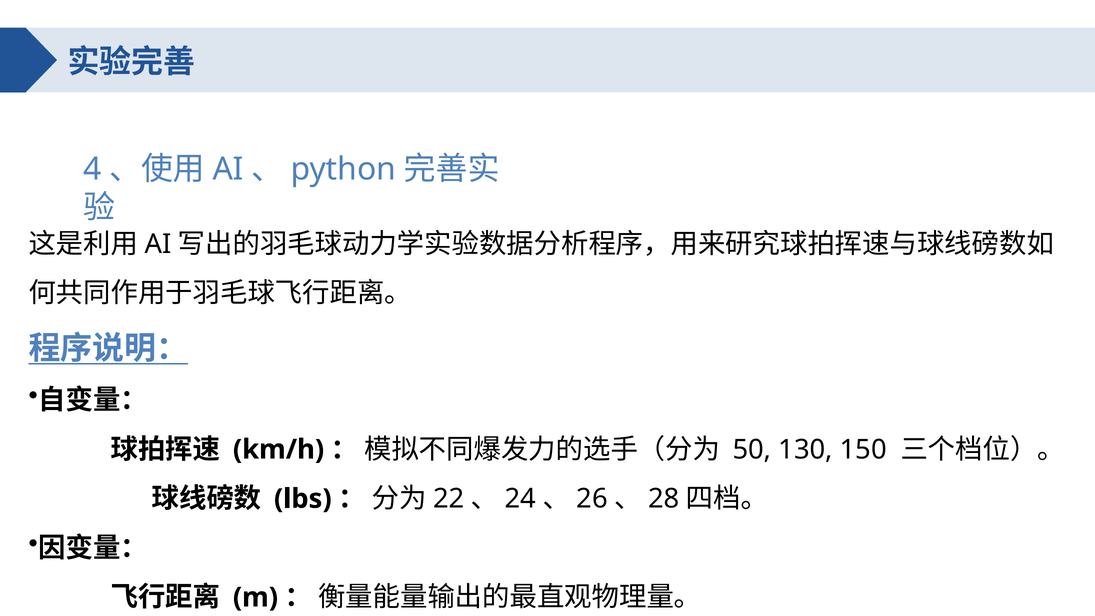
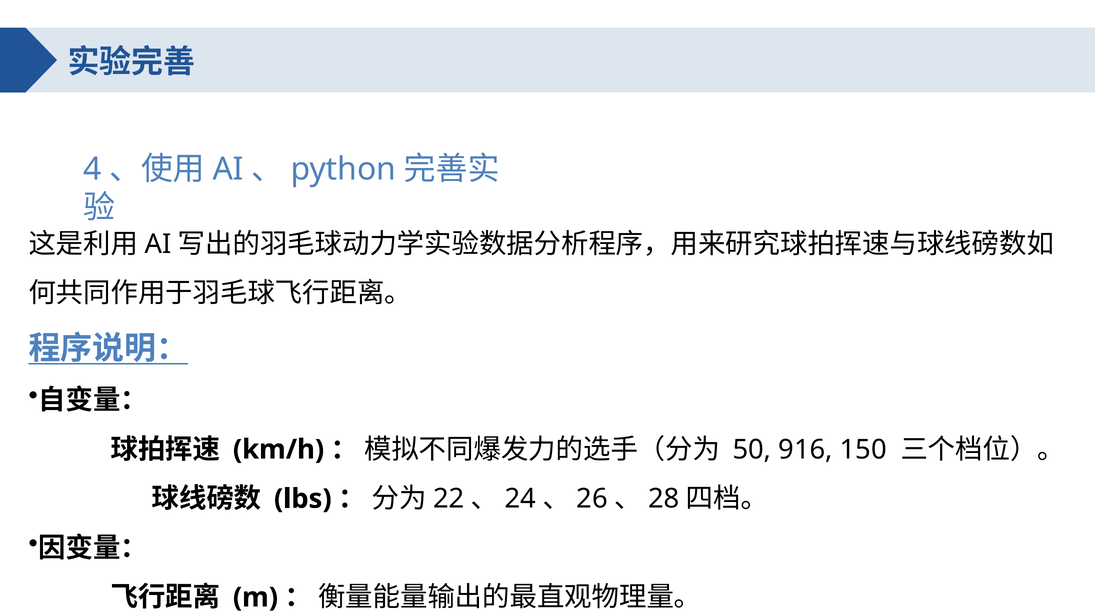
130: 130 -> 916 (806, 449)
